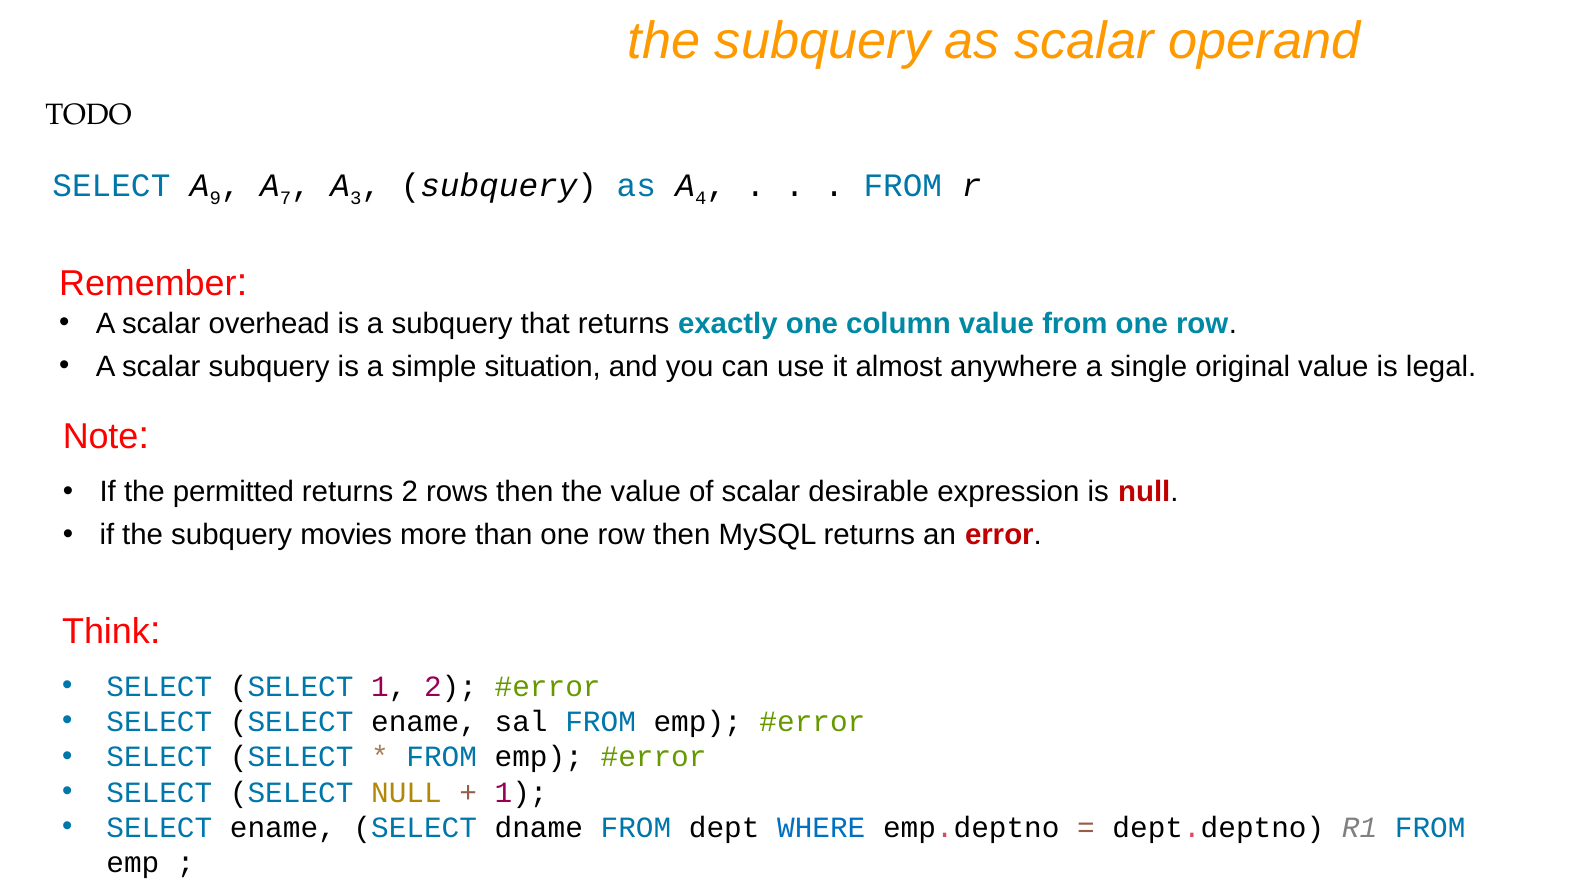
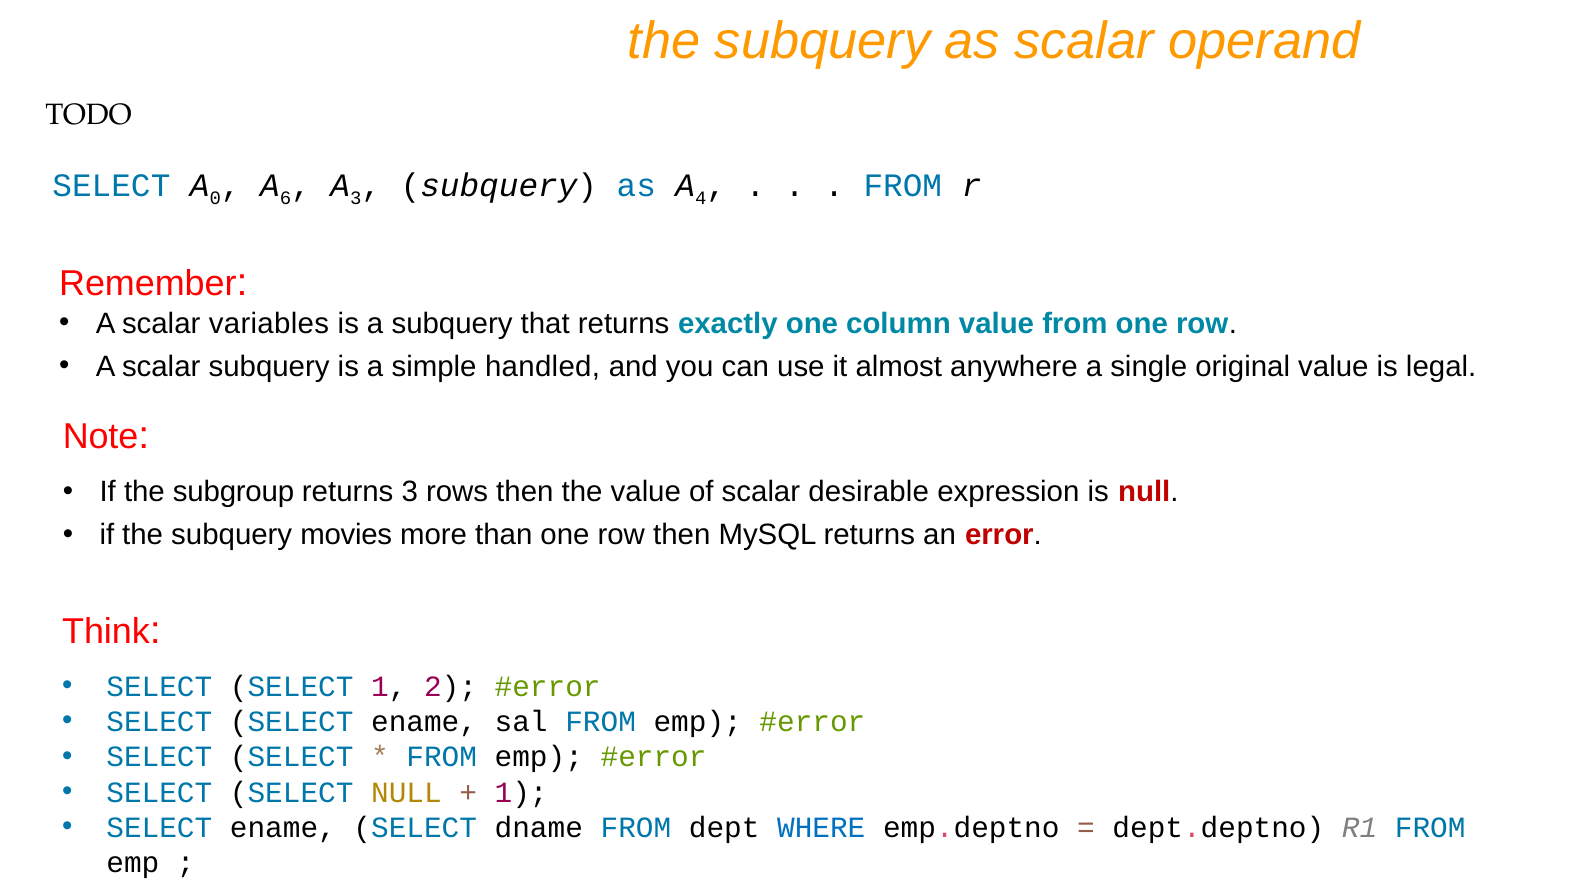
9: 9 -> 0 (215, 199)
7: 7 -> 6 (286, 199)
overhead: overhead -> variables (269, 324)
situation: situation -> handled (543, 367)
permitted: permitted -> subgroup (234, 492)
returns 2: 2 -> 3 (410, 492)
